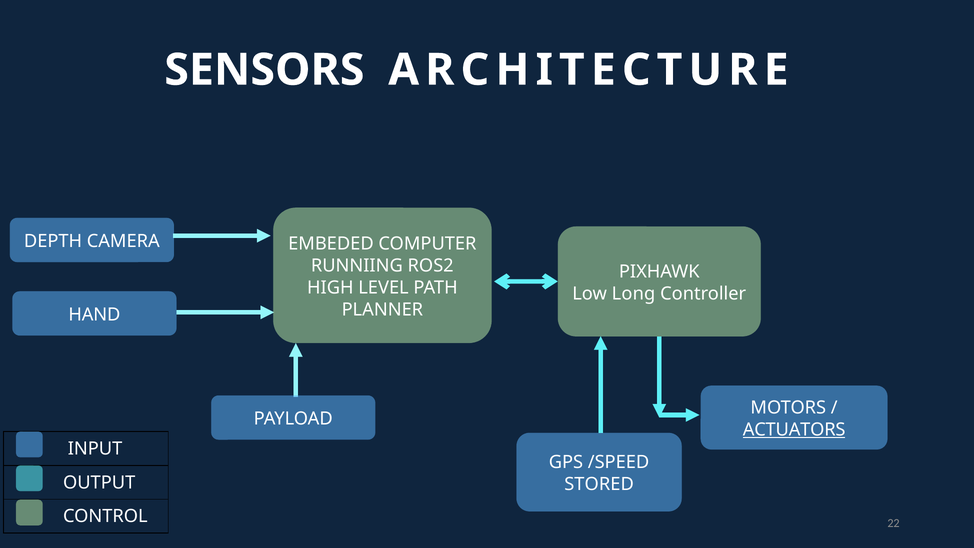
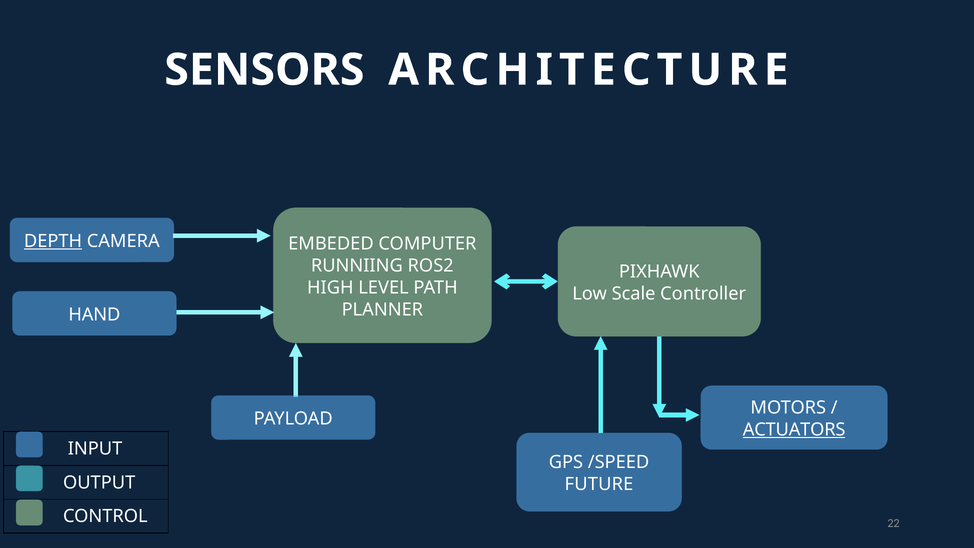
DEPTH underline: none -> present (53, 241)
Long: Long -> Scale (634, 294)
STORED: STORED -> FUTURE (599, 484)
